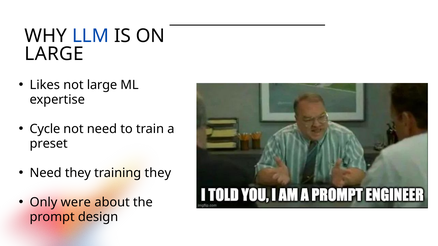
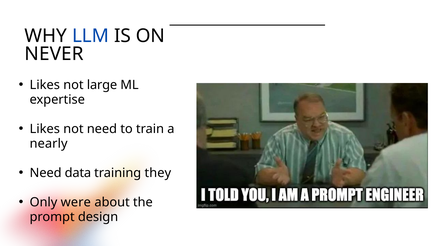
LARGE: LARGE -> NEVER (54, 54)
Cycle: Cycle -> Likes (45, 129)
preset: preset -> nearly (49, 144)
Need they: they -> data (78, 173)
